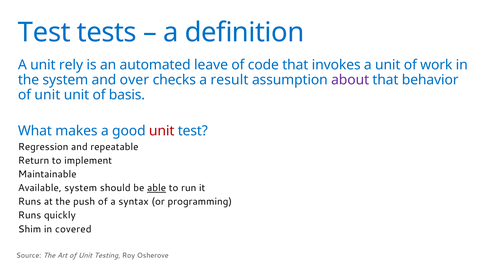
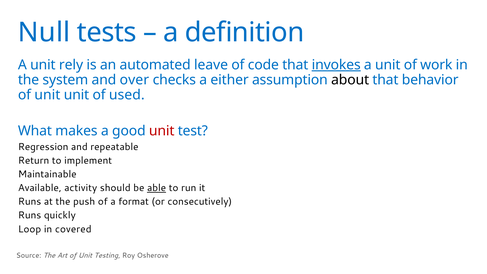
Test: Test -> Null (44, 33)
invokes underline: none -> present (336, 65)
result: result -> either (230, 80)
about colour: purple -> black (350, 80)
basis: basis -> used (127, 95)
Available system: system -> activity (81, 188)
syntax: syntax -> format (134, 202)
programming: programming -> consecutively (200, 202)
Shim: Shim -> Loop (30, 229)
